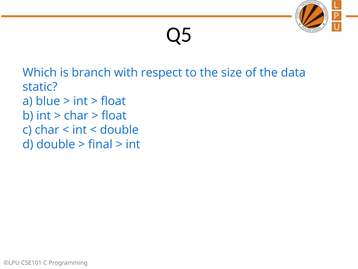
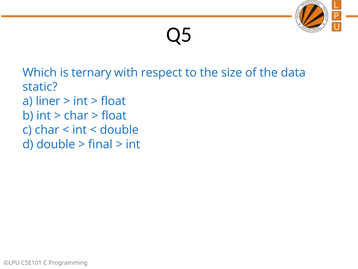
branch: branch -> ternary (91, 72)
blue: blue -> liner (48, 101)
